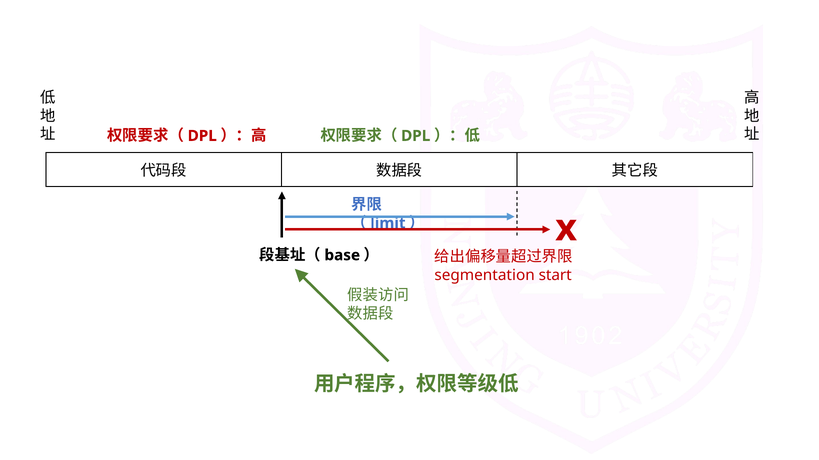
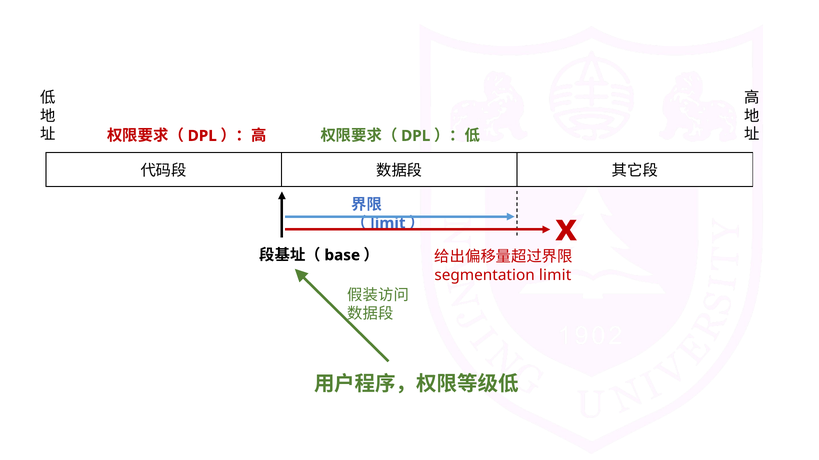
segmentation start: start -> limit (555, 275)
